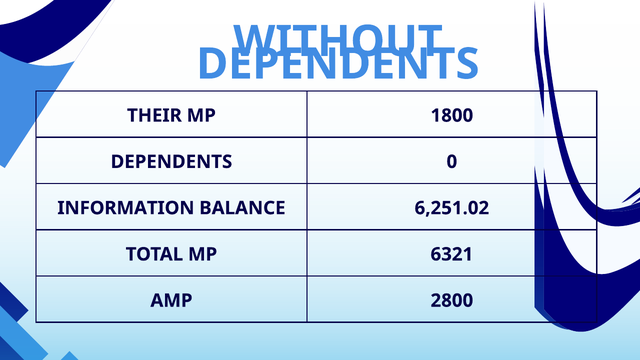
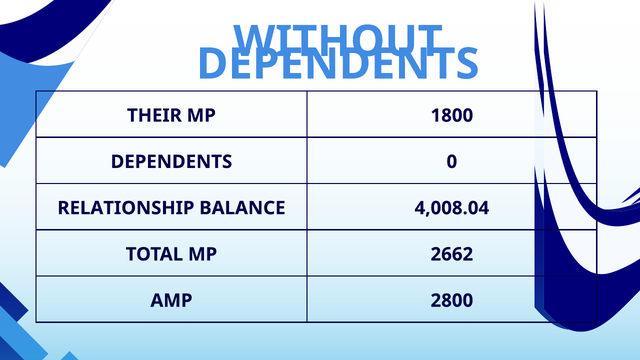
INFORMATION: INFORMATION -> RELATIONSHIP (126, 208)
6,251.02: 6,251.02 -> 4,008.04 (452, 208)
6321: 6321 -> 2662 (452, 254)
